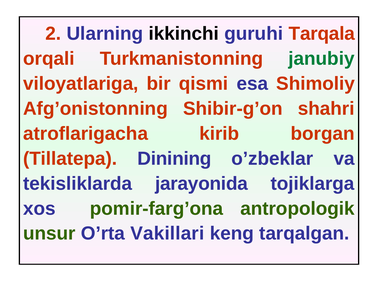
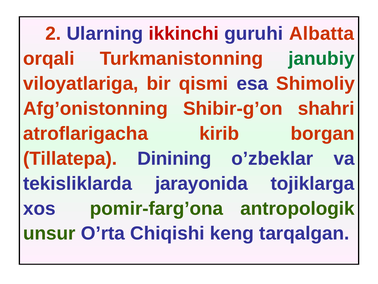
ikkinchi colour: black -> red (184, 34)
Tarqala: Tarqala -> Albatta (322, 34)
Vakillari: Vakillari -> Chiqishi (167, 233)
